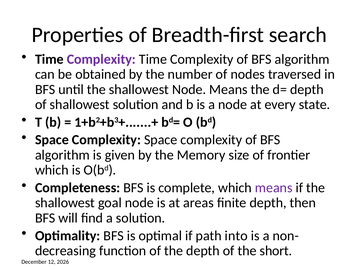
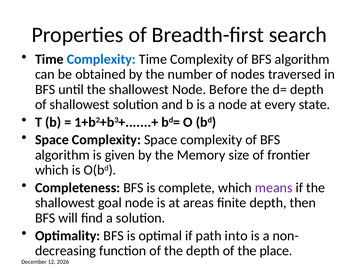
Complexity colour: purple -> blue (101, 59)
Node Means: Means -> Before (228, 89)
short: short -> place (276, 250)
